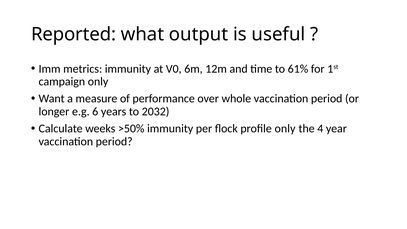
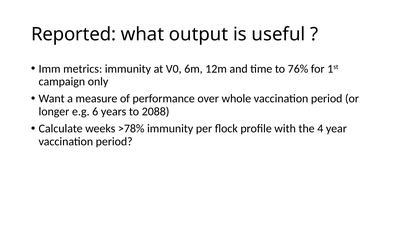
61%: 61% -> 76% (298, 69)
2032: 2032 -> 2088 (156, 112)
>50%: >50% -> >78% (131, 129)
profile only: only -> with (285, 129)
